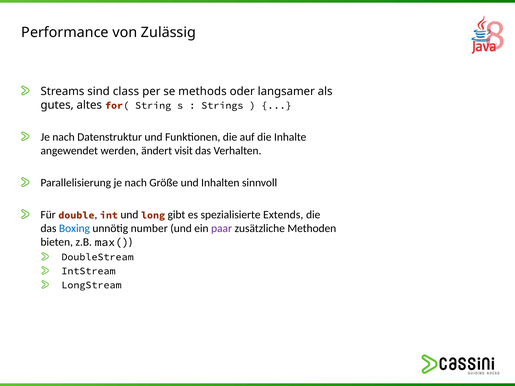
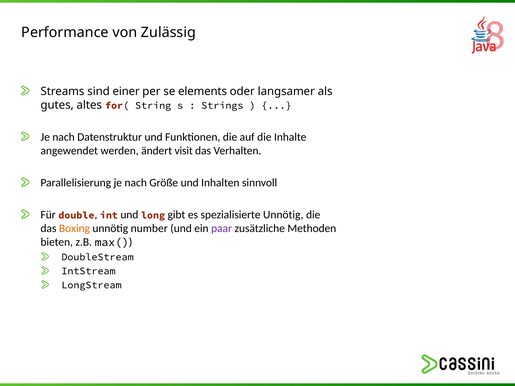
class: class -> einer (126, 91)
methods: methods -> elements (203, 91)
spezialisierte Extends: Extends -> Unnötig (283, 215)
Boxing colour: blue -> orange (74, 229)
